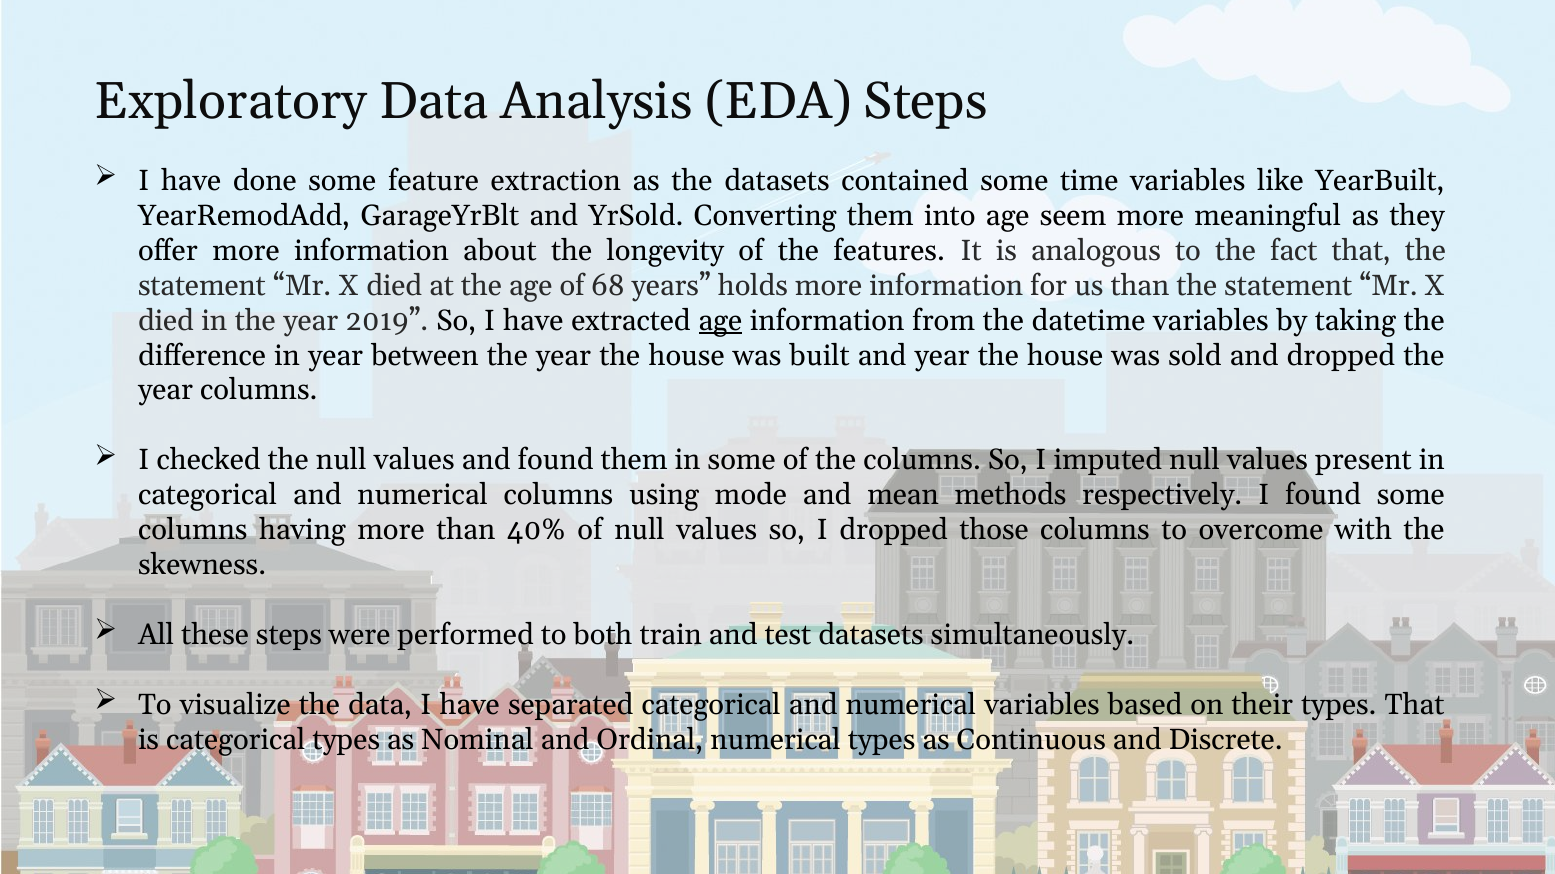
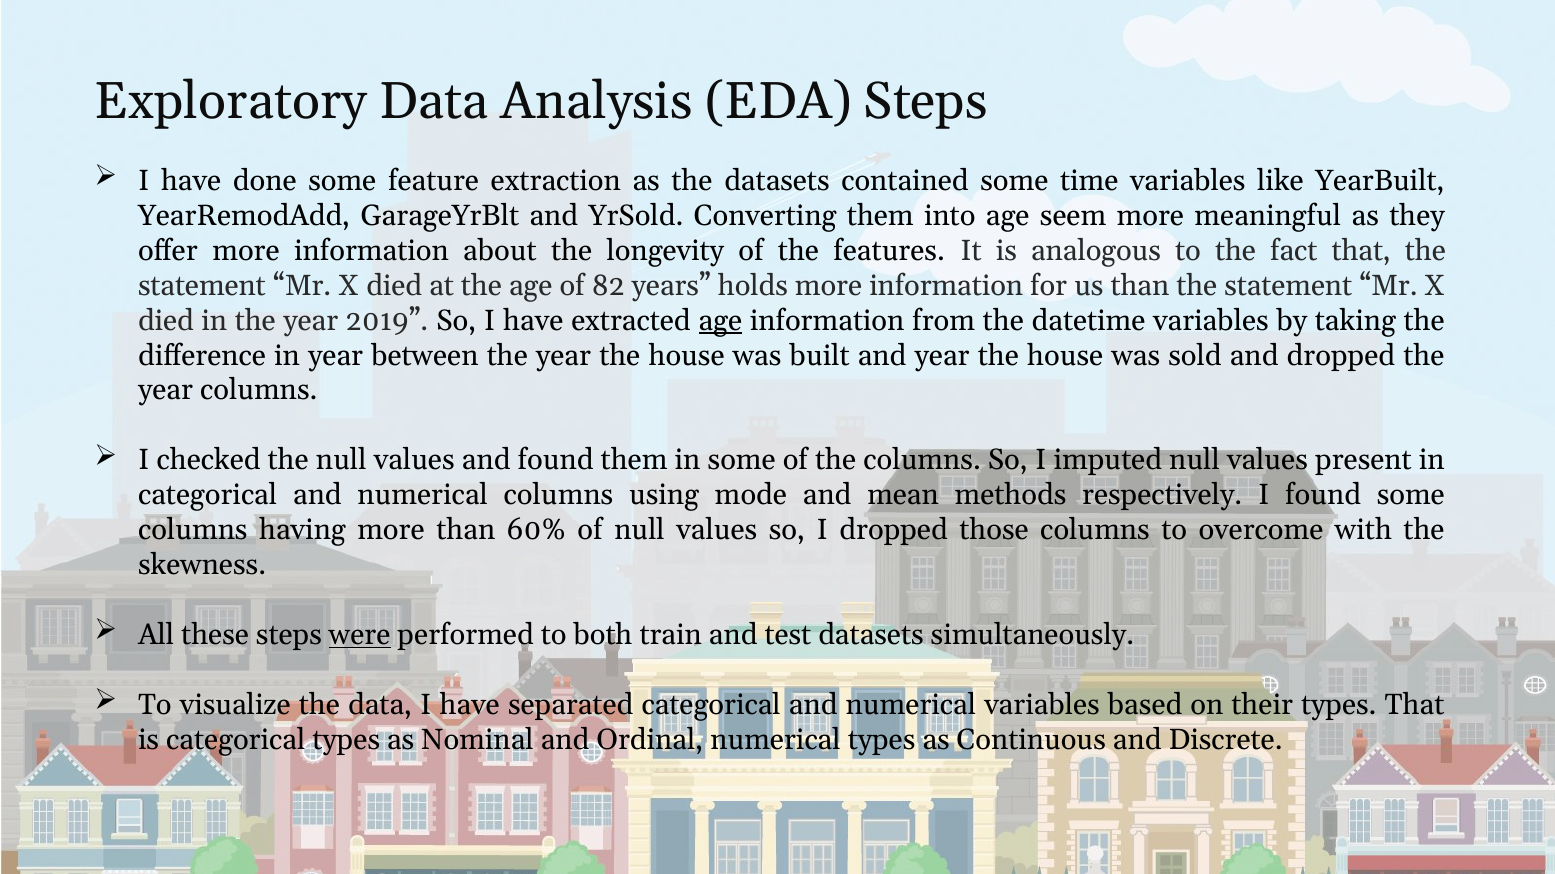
68: 68 -> 82 (608, 286)
40%: 40% -> 60% (536, 531)
were underline: none -> present (360, 636)
